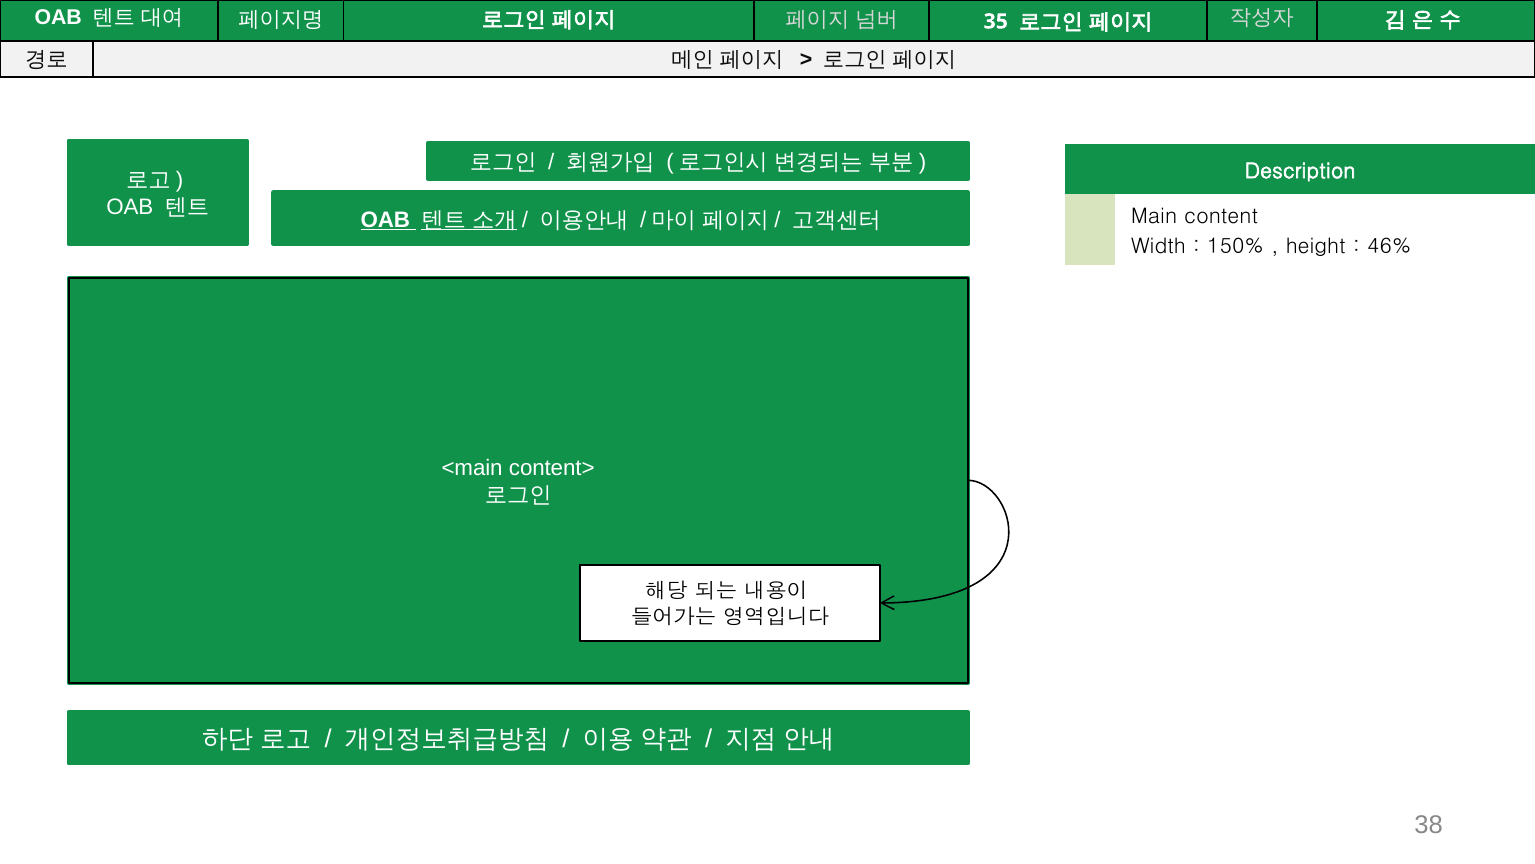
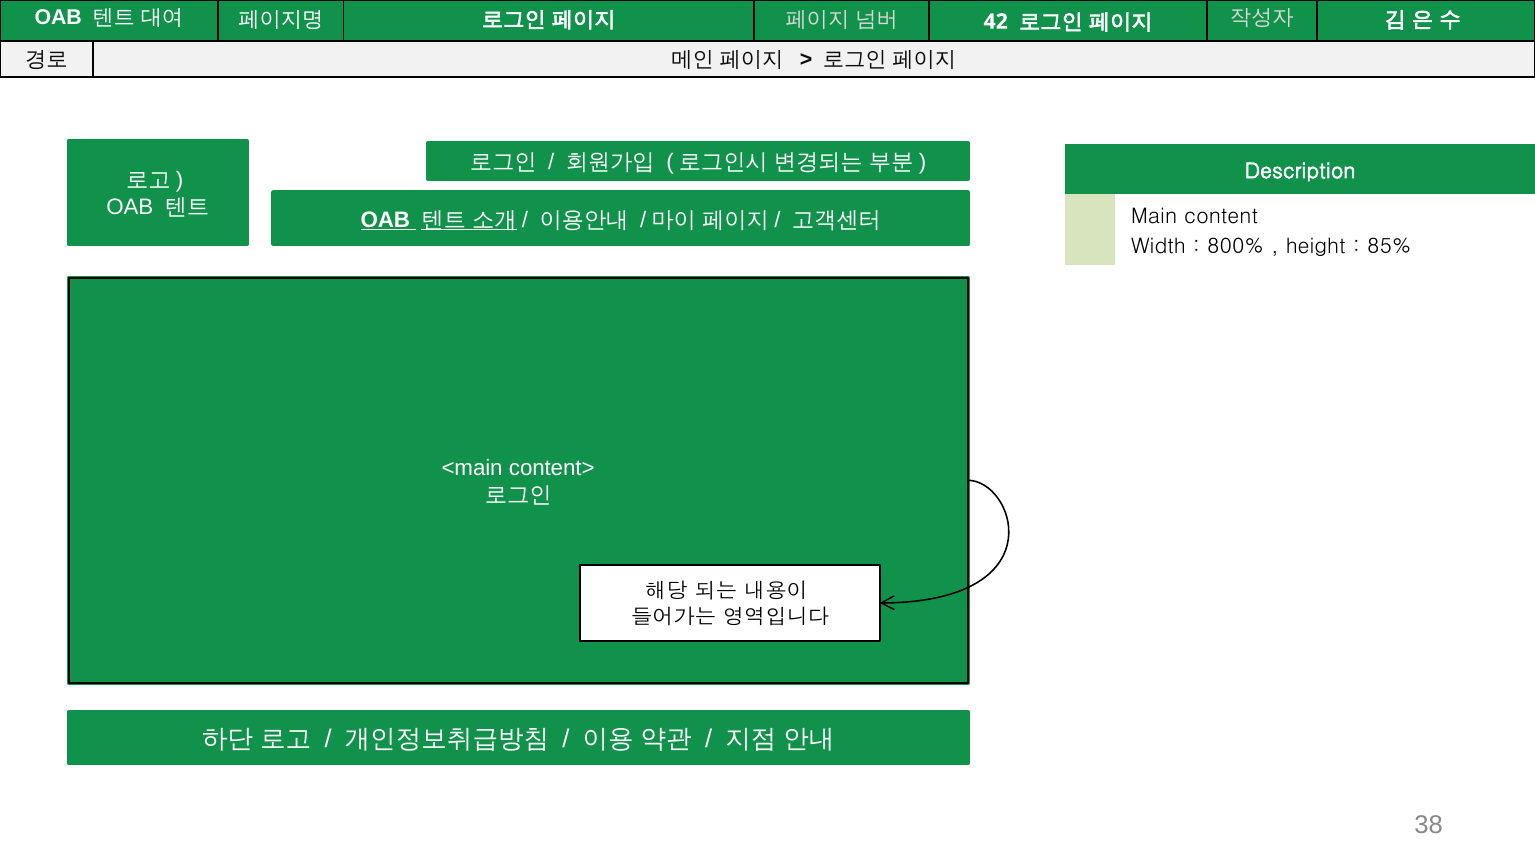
35: 35 -> 42 (996, 21)
150%: 150% -> 800% (1236, 246)
46%: 46% -> 85% (1389, 246)
